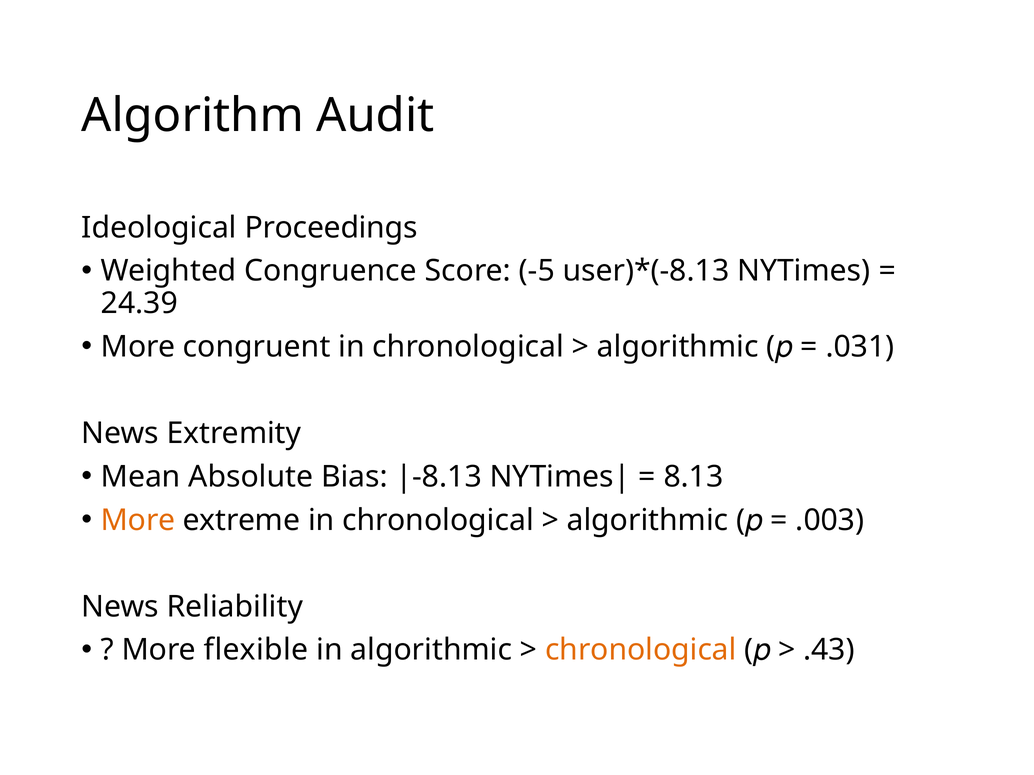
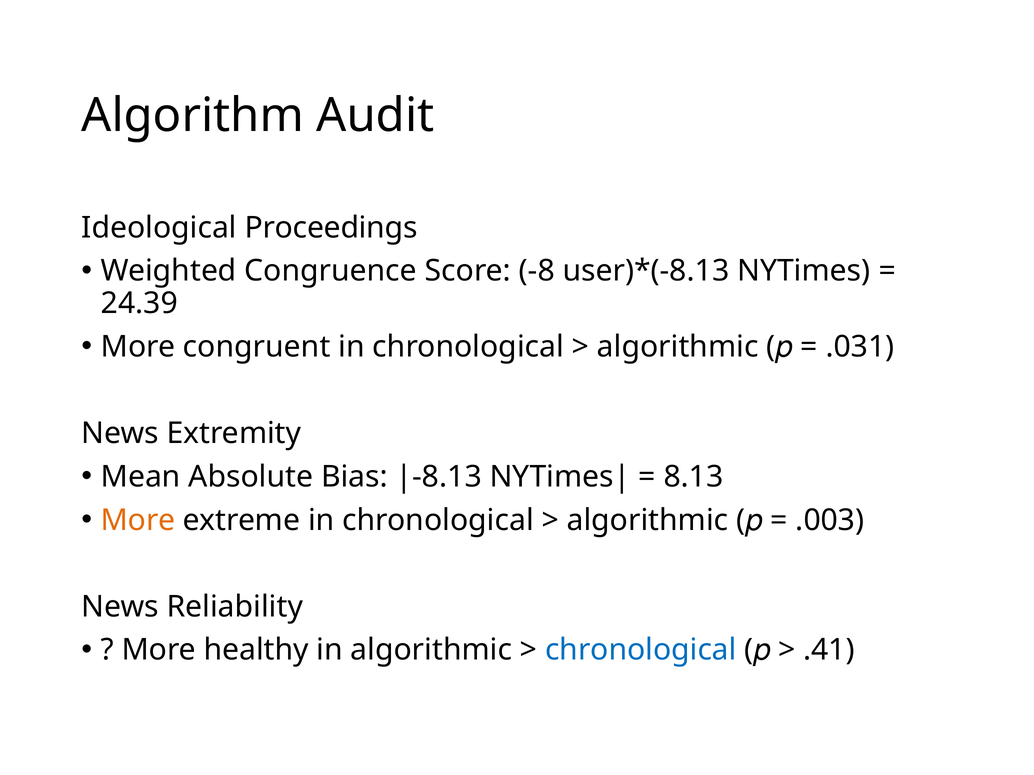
-5: -5 -> -8 (537, 271)
flexible: flexible -> healthy (256, 650)
chronological colour: orange -> blue (641, 650)
.43: .43 -> .41 (829, 650)
